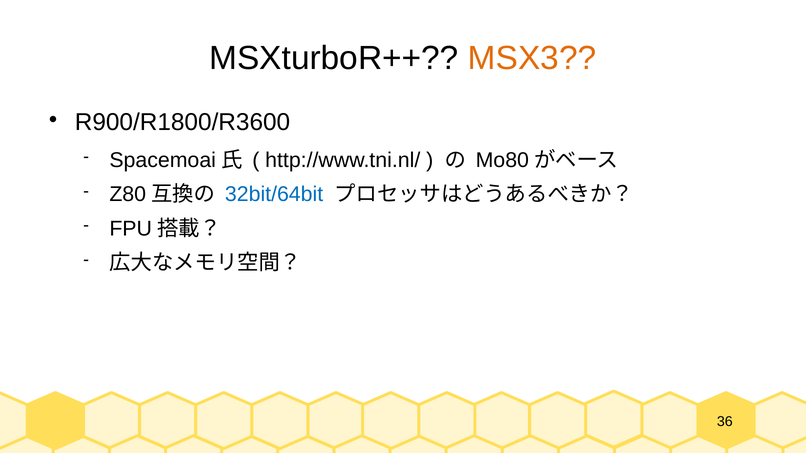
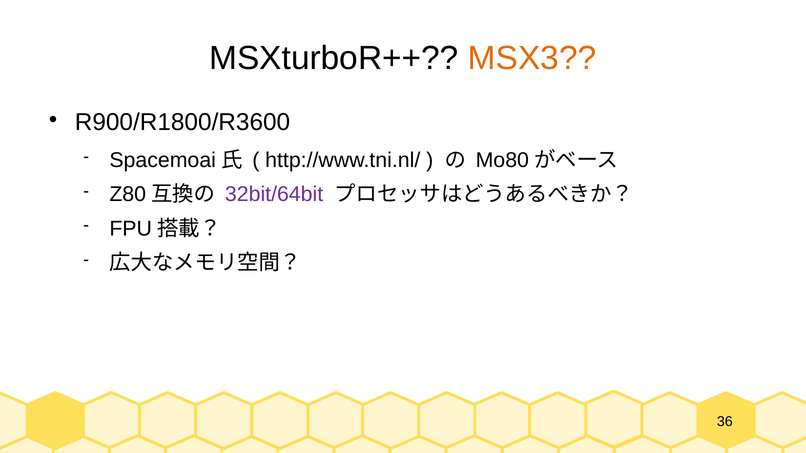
32bit/64bit colour: blue -> purple (274, 195)
